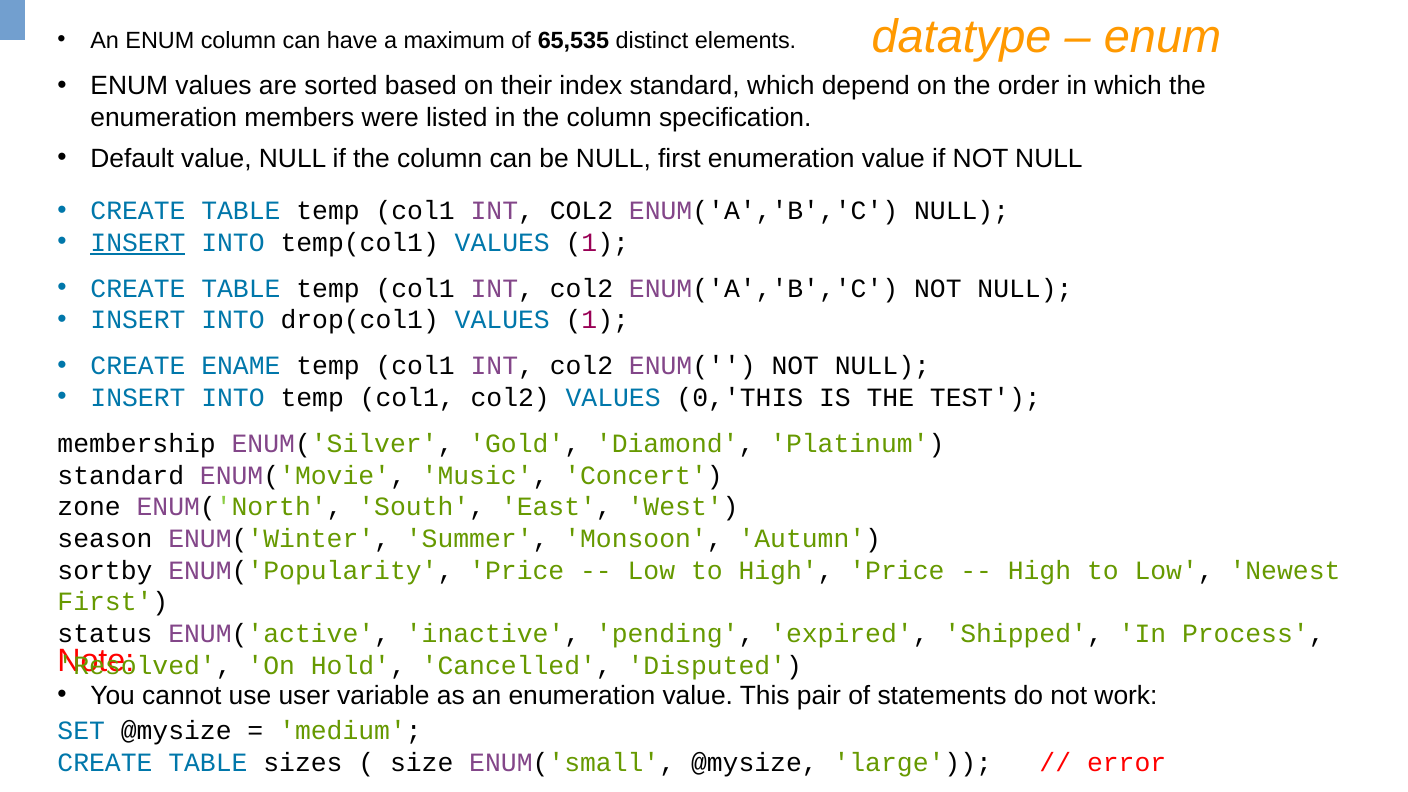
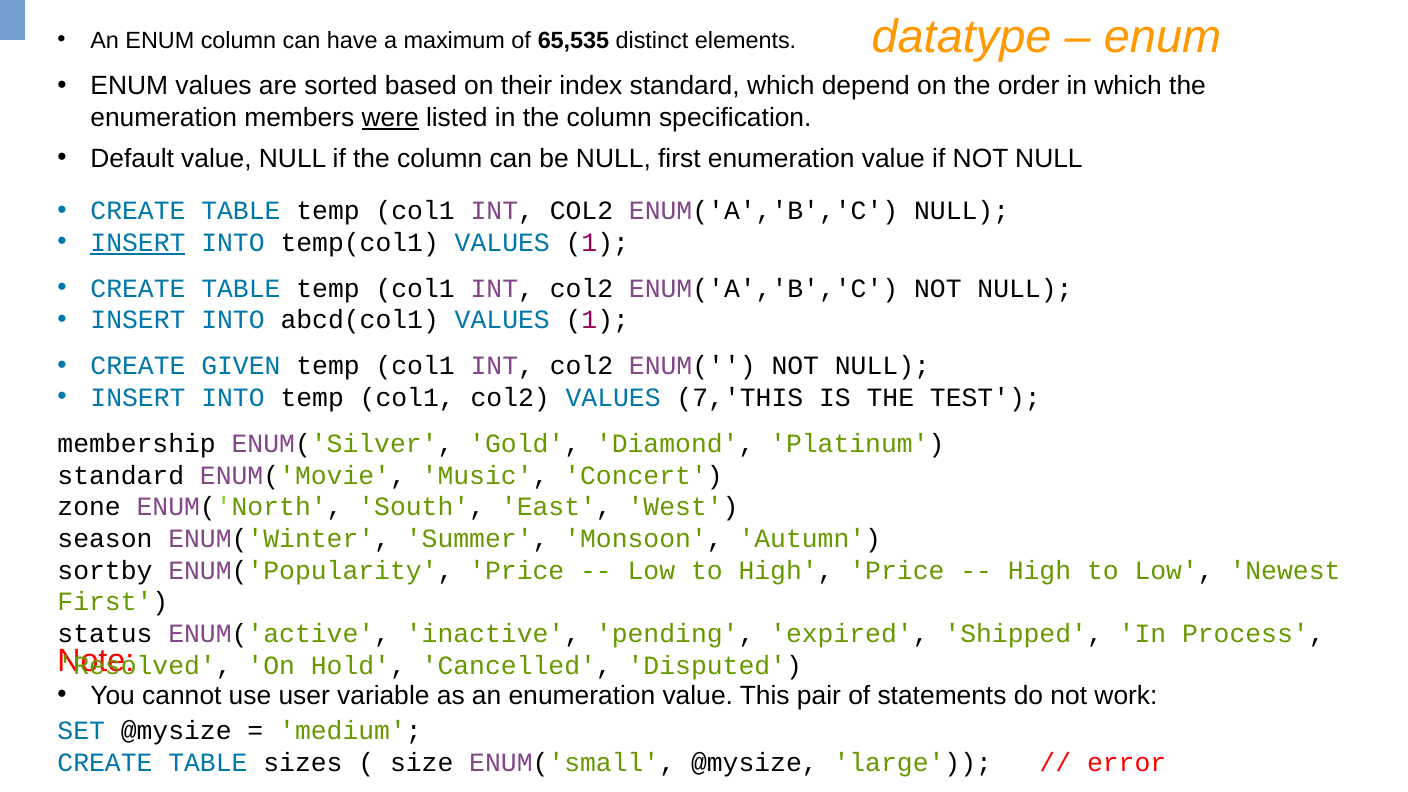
were underline: none -> present (390, 118)
drop(col1: drop(col1 -> abcd(col1 (360, 320)
ENAME: ENAME -> GIVEN (241, 366)
0,'THIS: 0,'THIS -> 7,'THIS (740, 397)
